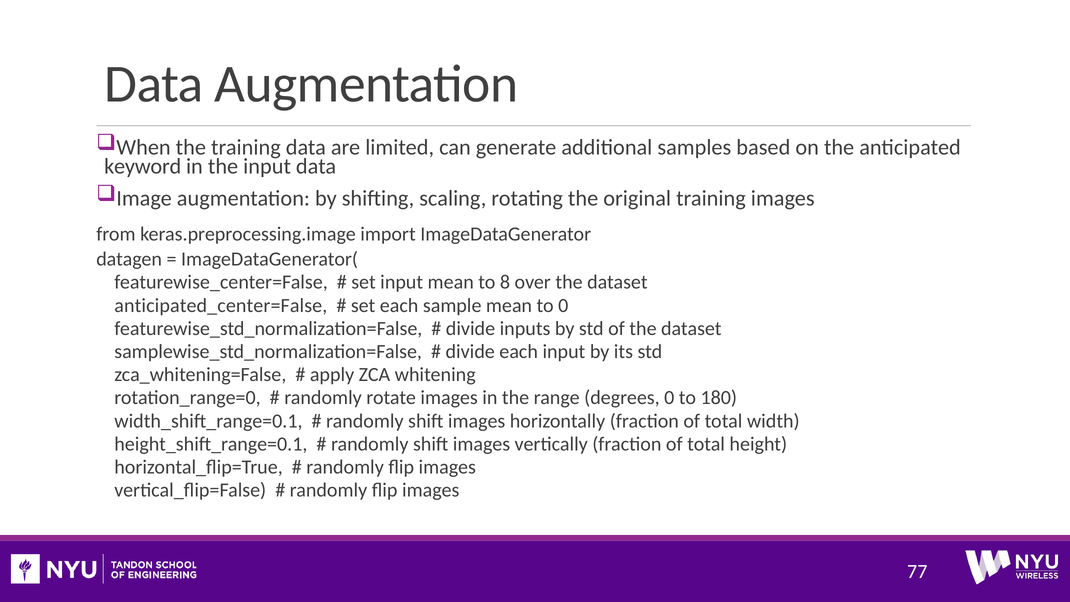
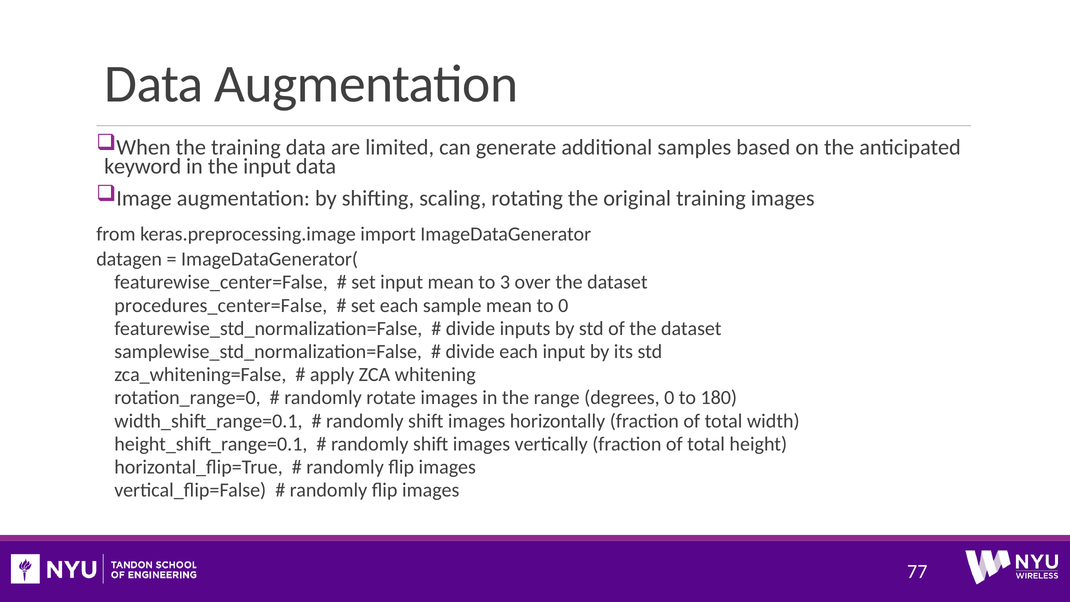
8: 8 -> 3 (505, 282)
anticipated_center=False: anticipated_center=False -> procedures_center=False (221, 305)
